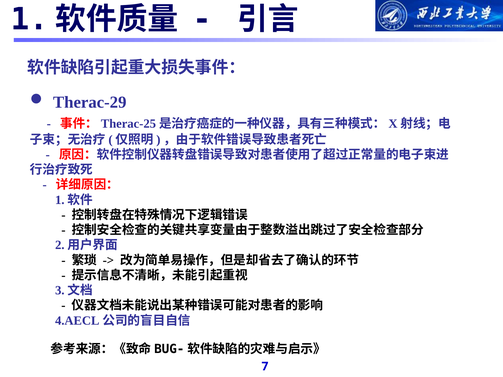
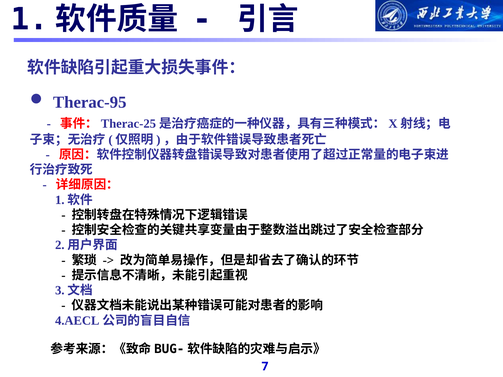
Therac-29: Therac-29 -> Therac-95 (90, 102)
